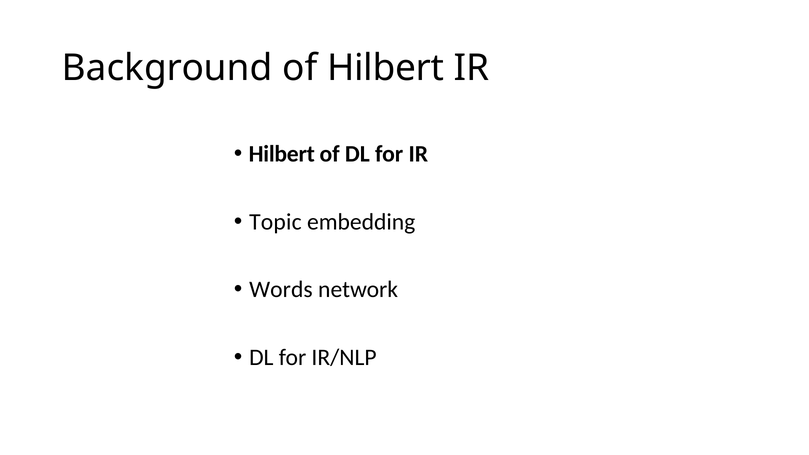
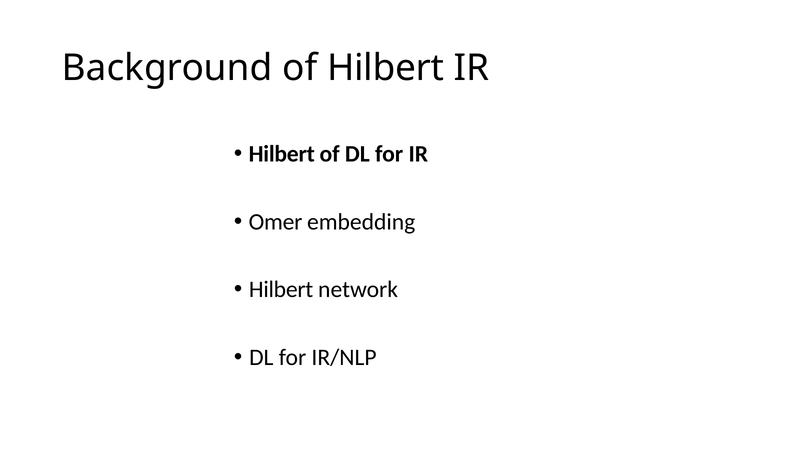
Topic: Topic -> Omer (276, 222)
Words: Words -> Hilbert (281, 290)
